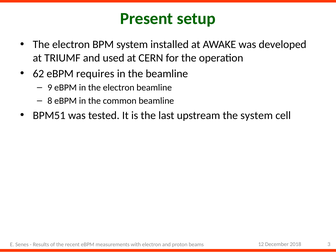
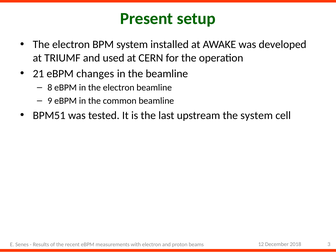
62: 62 -> 21 (38, 74)
requires: requires -> changes (95, 74)
9: 9 -> 8 (50, 88)
8: 8 -> 9 (50, 101)
